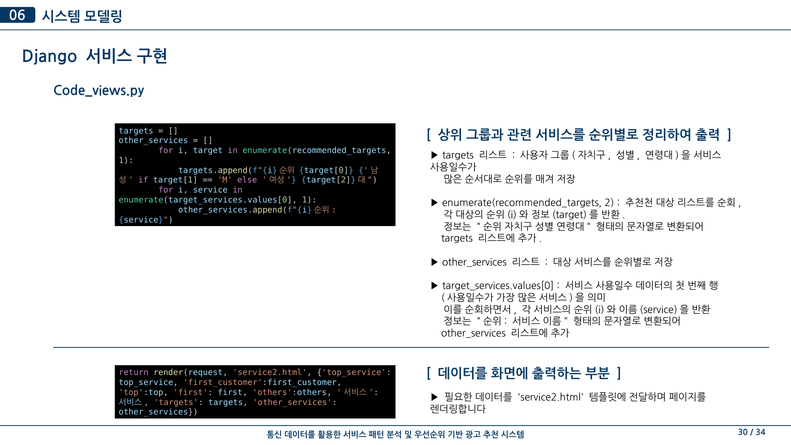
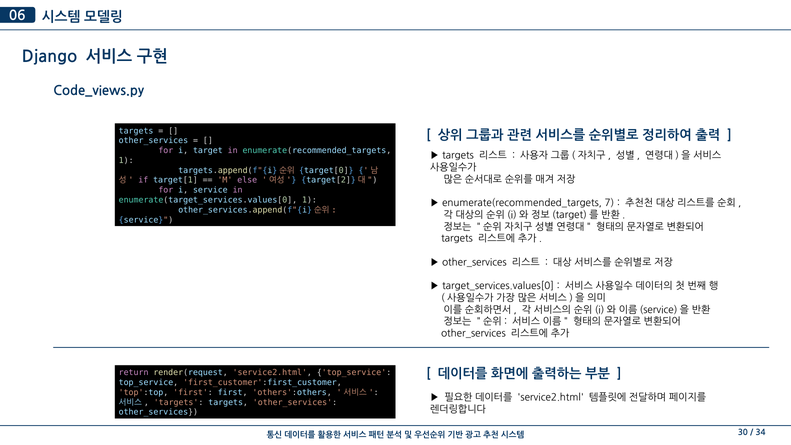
2: 2 -> 7 (609, 203)
